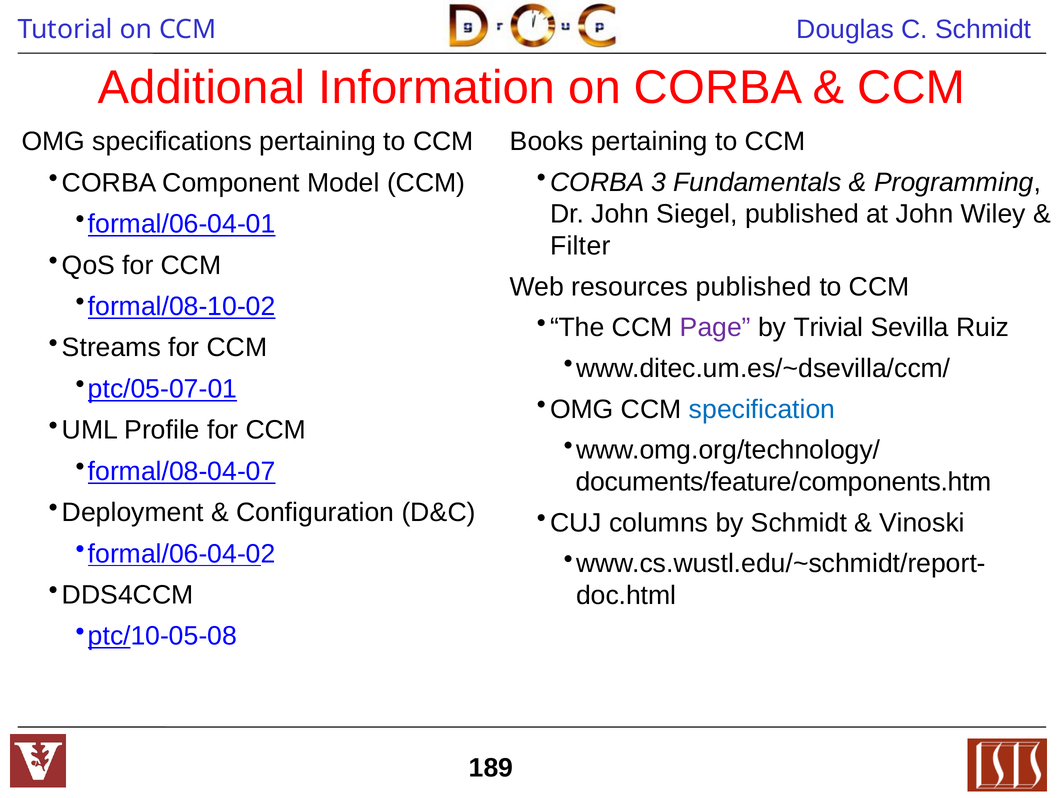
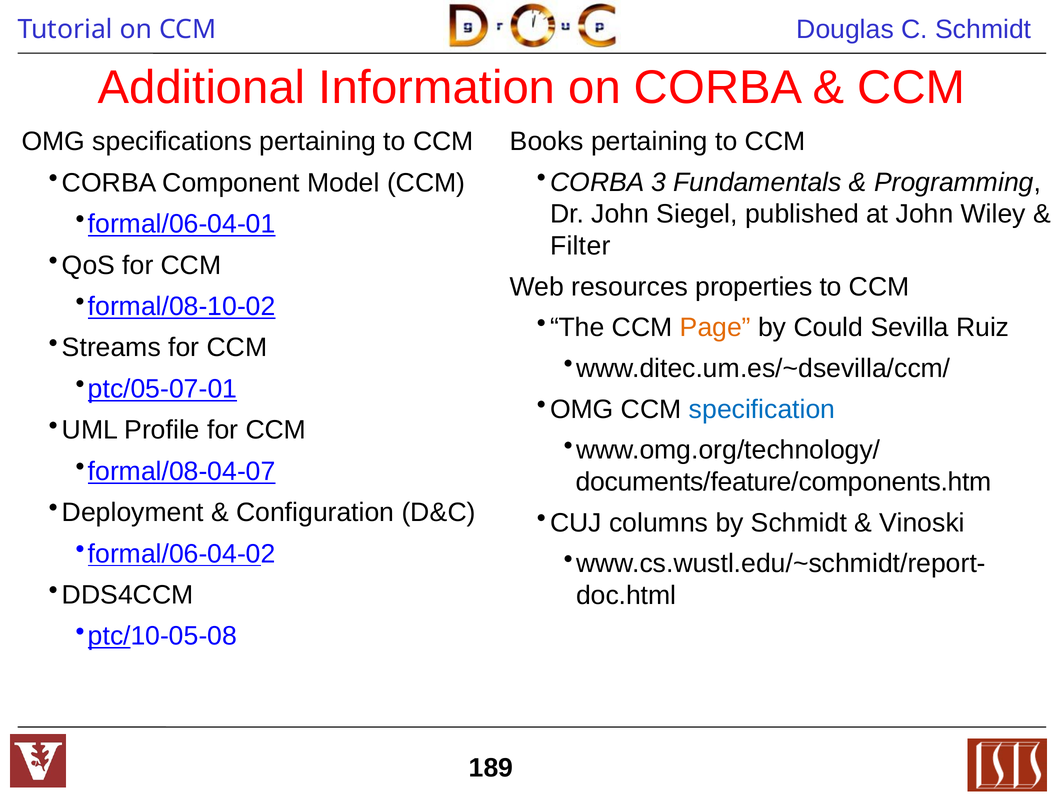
resources published: published -> properties (754, 287)
Page colour: purple -> orange (715, 328)
Trivial: Trivial -> Could (828, 328)
